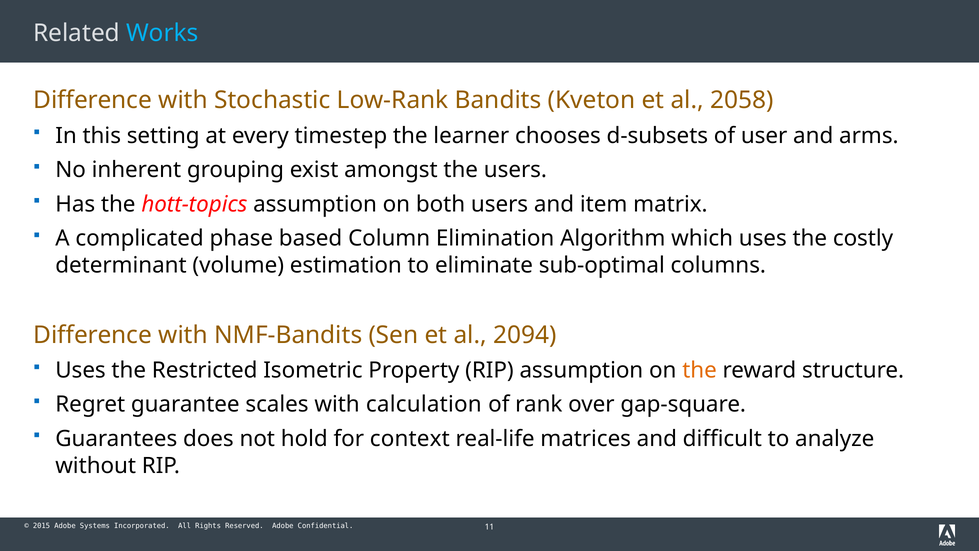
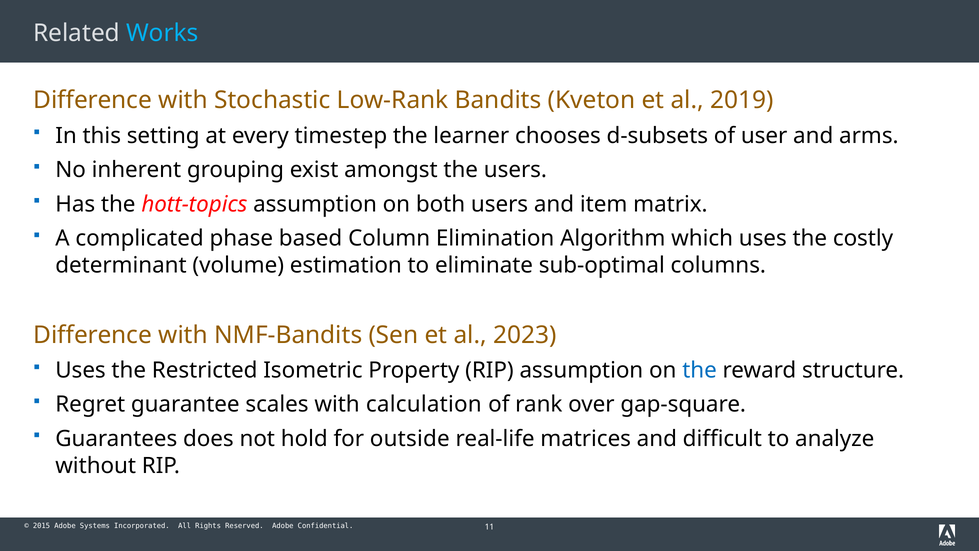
2058: 2058 -> 2019 (742, 100)
2094: 2094 -> 2023 (525, 335)
the colour: orange -> blue (700, 370)
context: context -> outside (410, 439)
